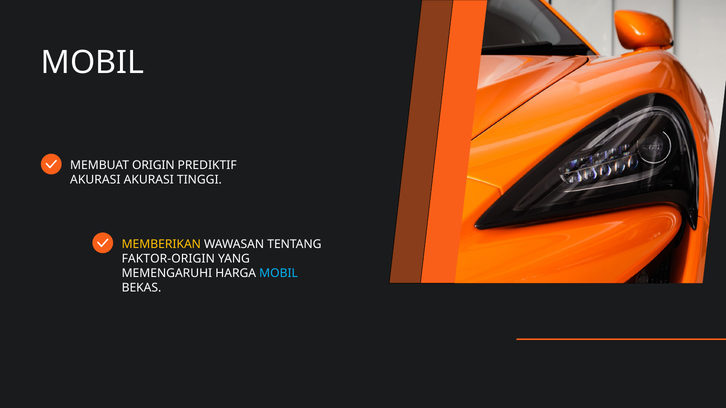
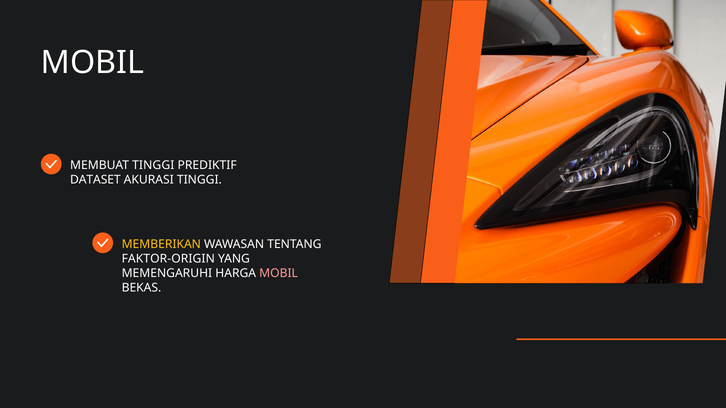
MEMBUAT ORIGIN: ORIGIN -> TINGGI (153, 165)
AKURASI: AKURASI -> DATASET (95, 180)
MOBIL colour: light blue -> pink (279, 273)
